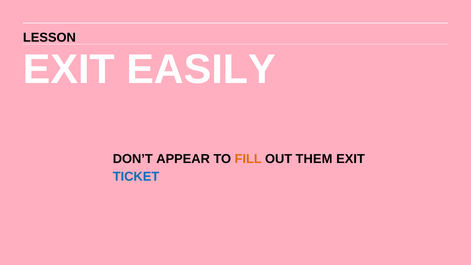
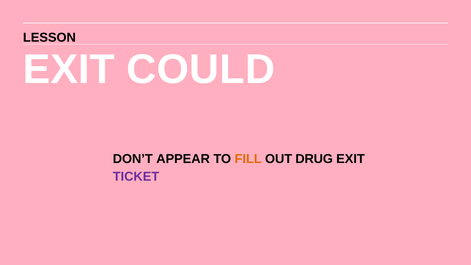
EASILY: EASILY -> COULD (201, 69)
THEM: THEM -> DRUG (314, 159)
TICKET colour: blue -> purple (136, 176)
